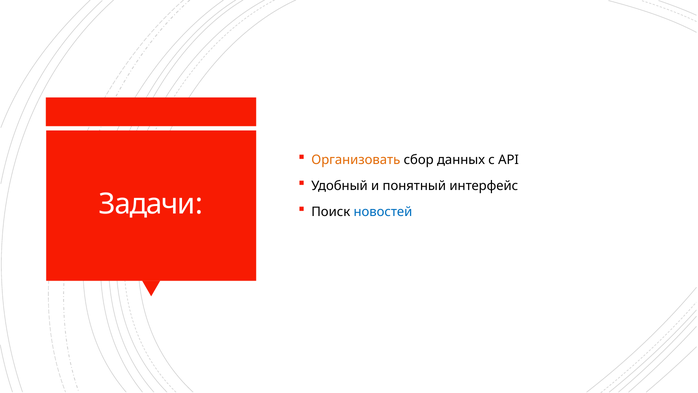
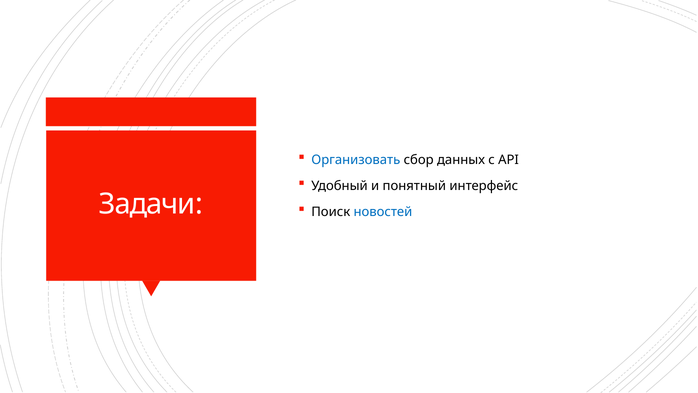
Организовать colour: orange -> blue (356, 160)
